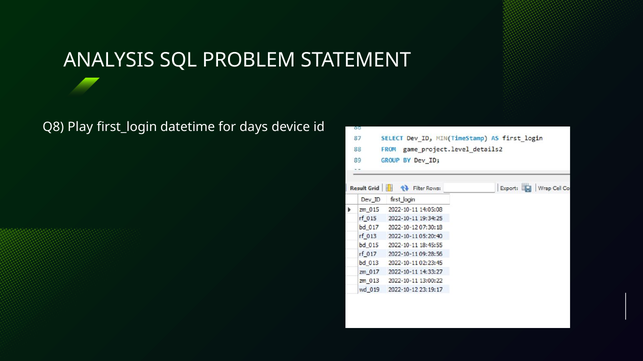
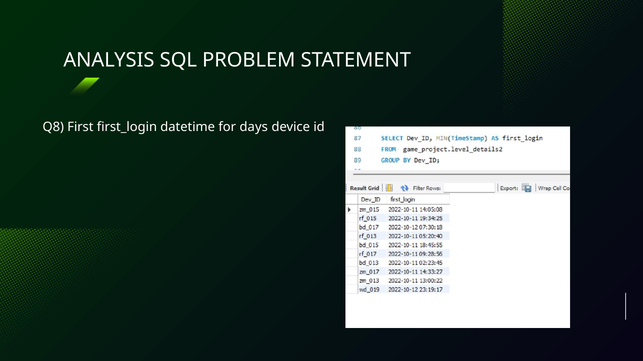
Play: Play -> First (80, 127)
